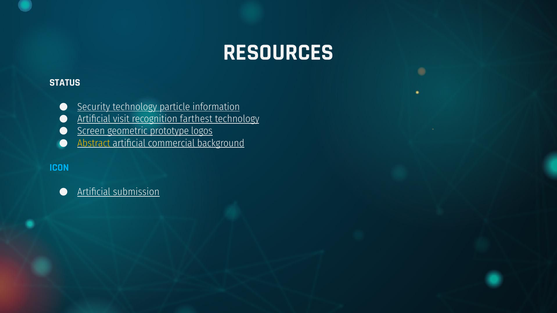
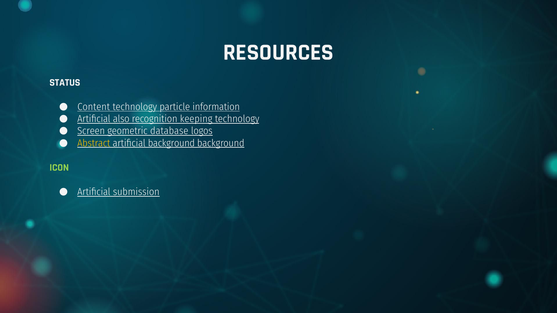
Security: Security -> Content (94, 107)
visit: visit -> also (121, 119)
farthest: farthest -> keeping (196, 119)
prototype: prototype -> database (169, 131)
artificial commercial: commercial -> background (171, 143)
ICON colour: light blue -> light green (59, 168)
